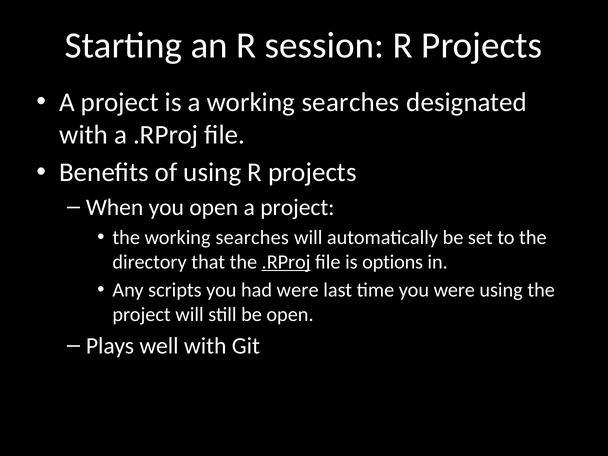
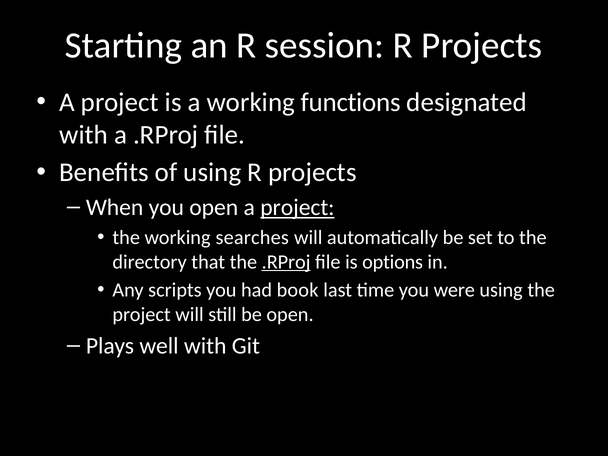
a working searches: searches -> functions (351, 102)
project underline: none -> present (297, 207)
had were: were -> book (298, 290)
